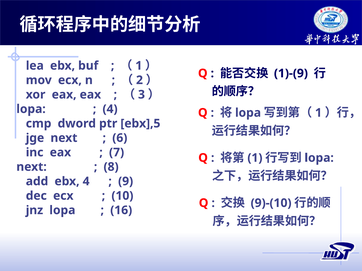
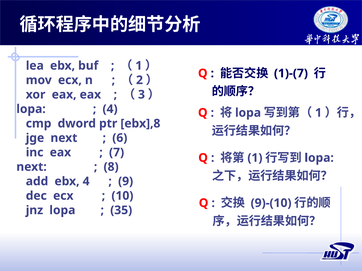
1)-(9: 1)-(9 -> 1)-(7 (291, 73)
ebx],5: ebx],5 -> ebx],8 (140, 124)
16: 16 -> 35 (121, 211)
